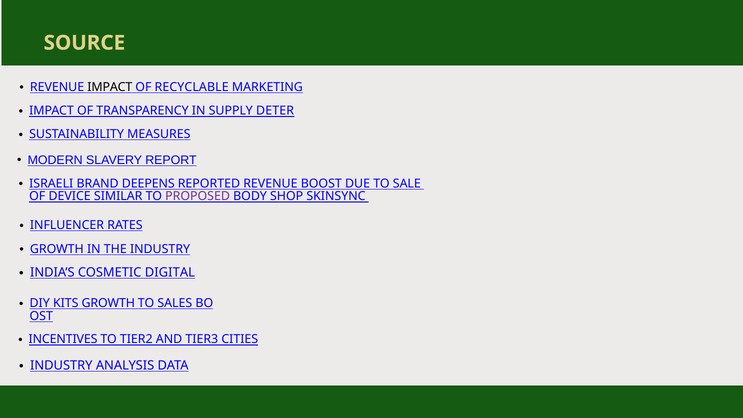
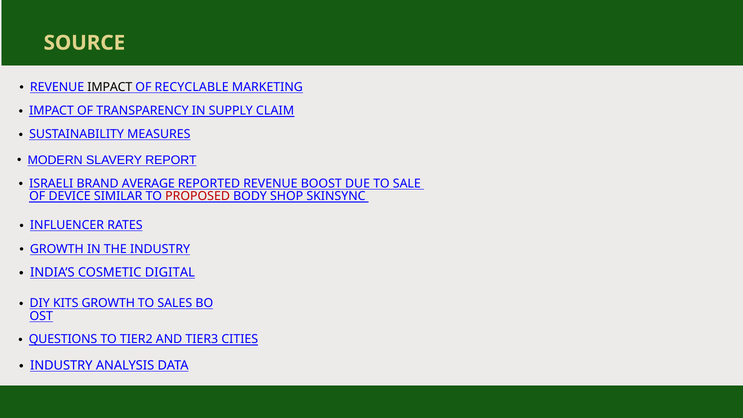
DETER: DETER -> CLAIM (275, 111)
DEEPENS: DEEPENS -> AVERAGE (148, 183)
PROPOSED colour: purple -> red (198, 196)
INCENTIVES: INCENTIVES -> QUESTIONS (63, 339)
